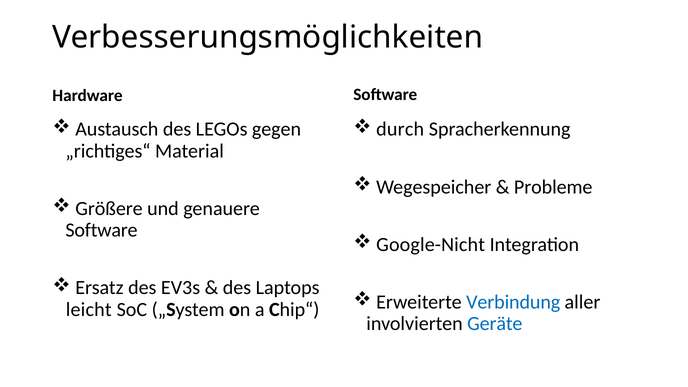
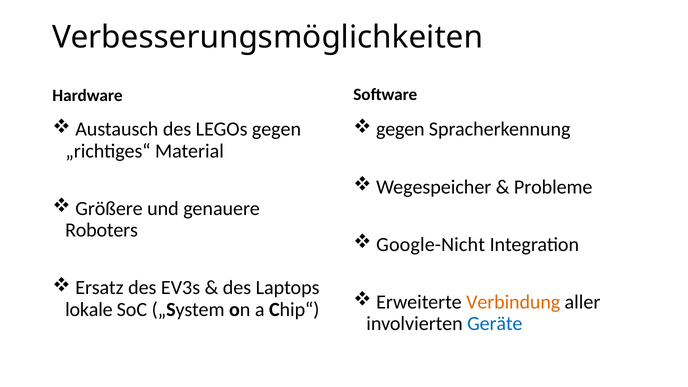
durch: durch -> gegen (400, 129)
Software: Software -> Roboters (102, 230)
Verbindung colour: blue -> orange (513, 302)
leicht: leicht -> lokale (89, 309)
